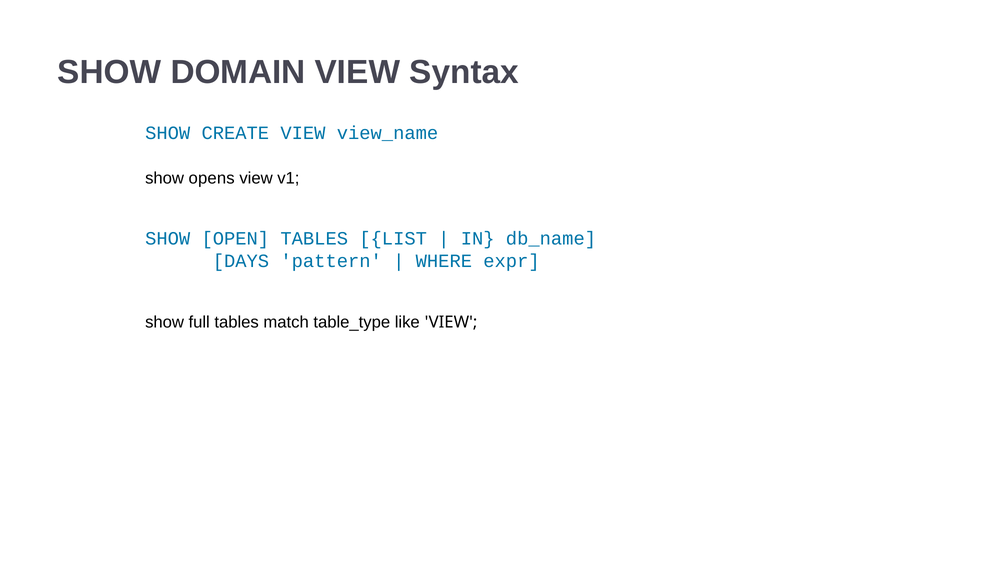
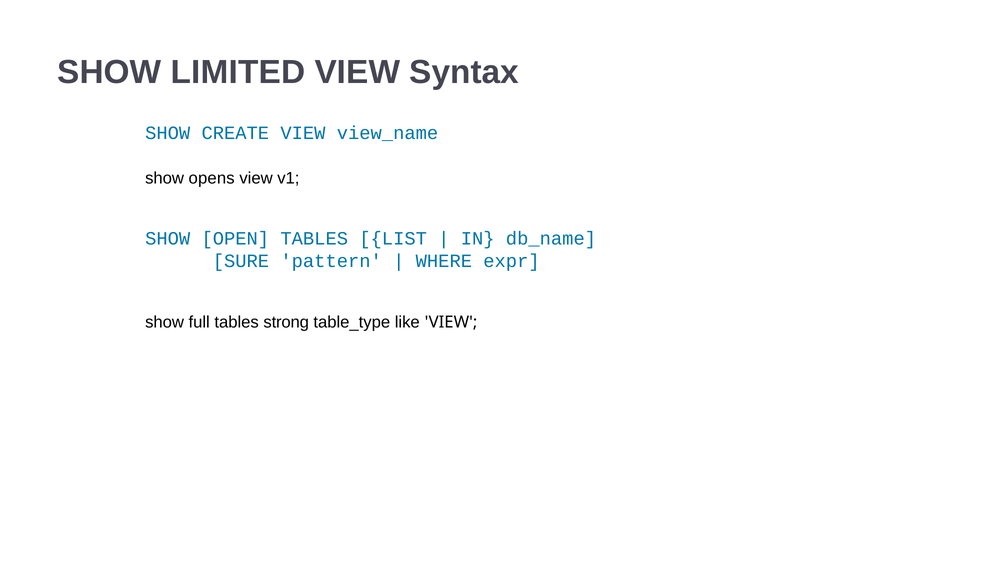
DOMAIN: DOMAIN -> LIMITED (238, 72)
DAYS: DAYS -> SURE (241, 261)
match: match -> strong (286, 323)
